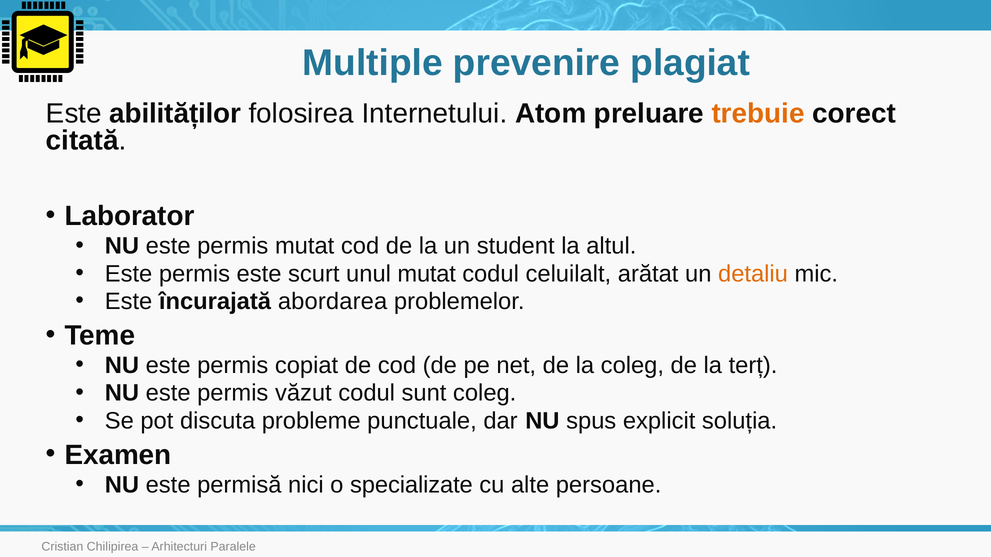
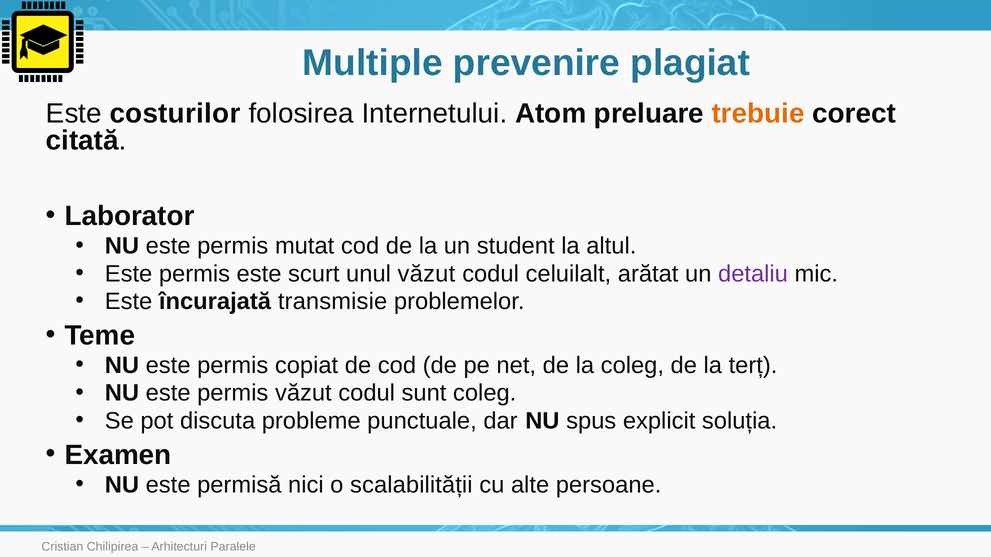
abilităților: abilităților -> costurilor (175, 113)
unul mutat: mutat -> văzut (426, 274)
detaliu colour: orange -> purple (753, 274)
abordarea: abordarea -> transmisie (333, 302)
specializate: specializate -> scalabilității (411, 485)
